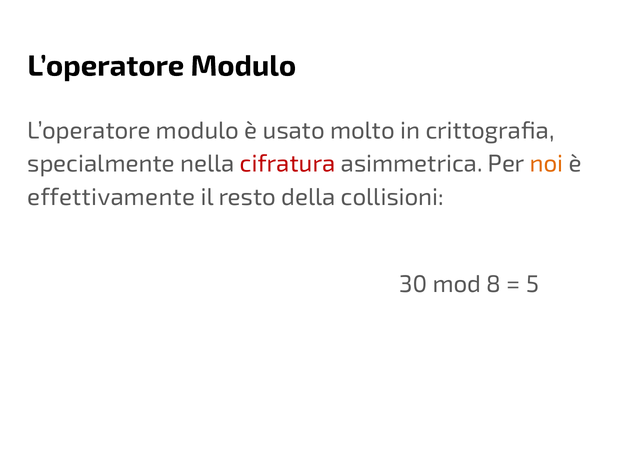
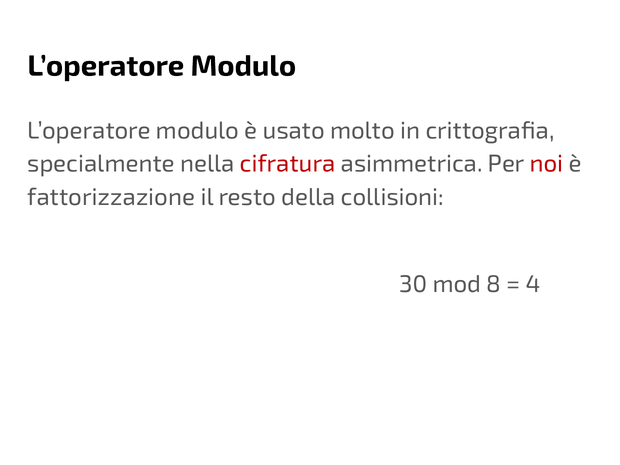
noi colour: orange -> red (546, 164)
effettivamente: effettivamente -> fattorizzazione (111, 197)
5: 5 -> 4 (533, 284)
